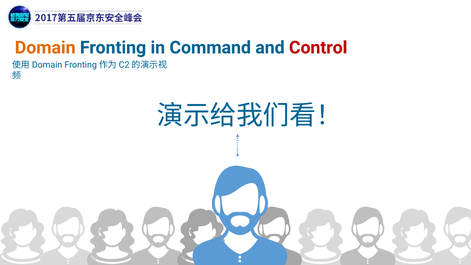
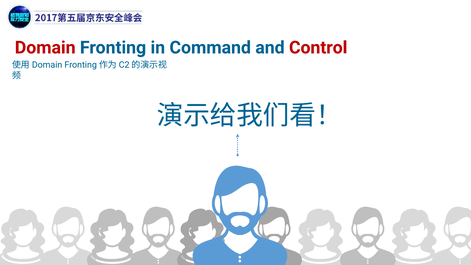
Domain colour: orange -> red (45, 48)
